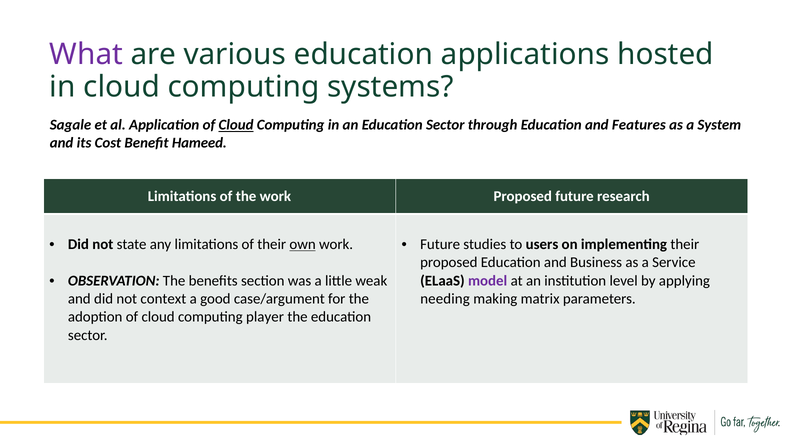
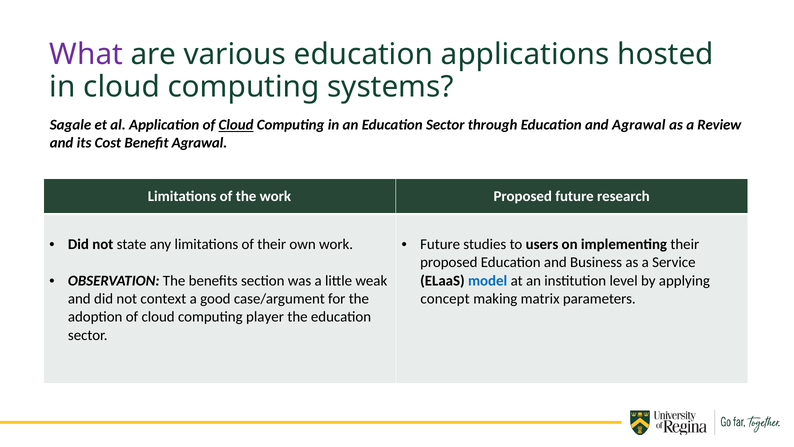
and Features: Features -> Agrawal (639, 125)
System: System -> Review (719, 125)
Benefit Hameed: Hameed -> Agrawal (199, 143)
own underline: present -> none (303, 244)
model colour: purple -> blue (488, 280)
needing: needing -> concept (445, 299)
